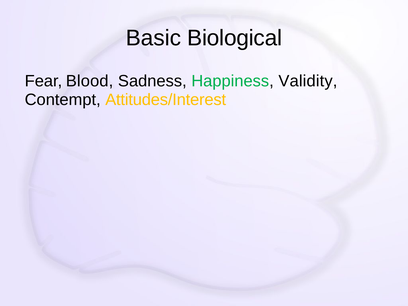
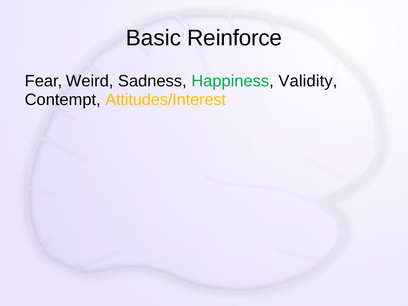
Biological: Biological -> Reinforce (235, 38)
Blood: Blood -> Weird (90, 81)
